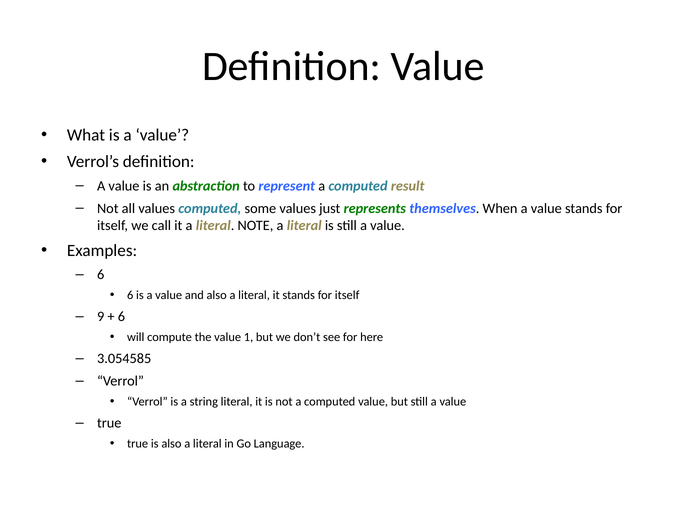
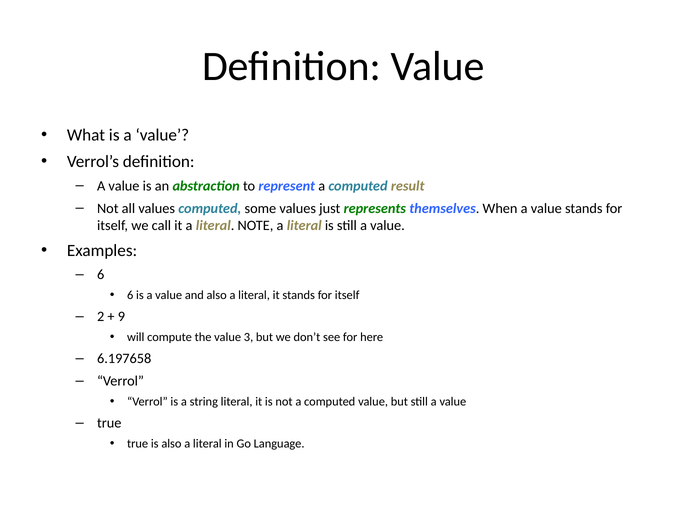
9: 9 -> 2 (101, 317)
6: 6 -> 9 (121, 317)
1: 1 -> 3 (249, 337)
3.054585: 3.054585 -> 6.197658 (124, 359)
